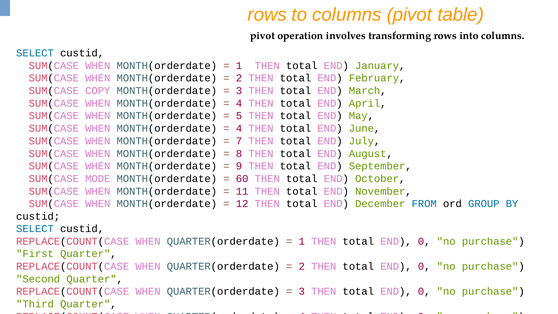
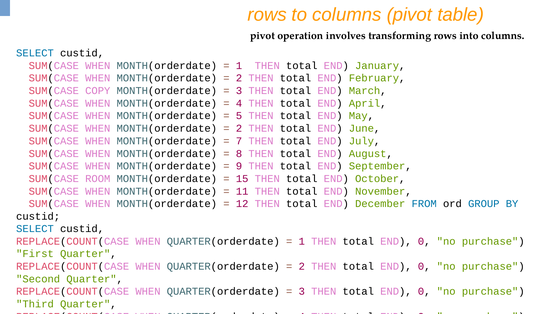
4: 4 -> 2 (239, 128)
MODE: MODE -> ROOM (98, 179)
60: 60 -> 15 (242, 179)
